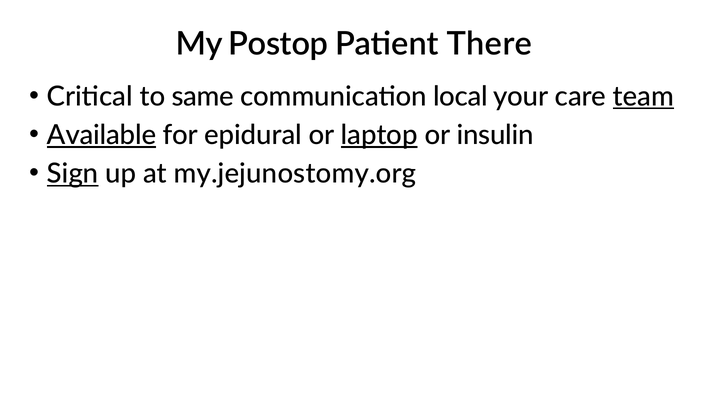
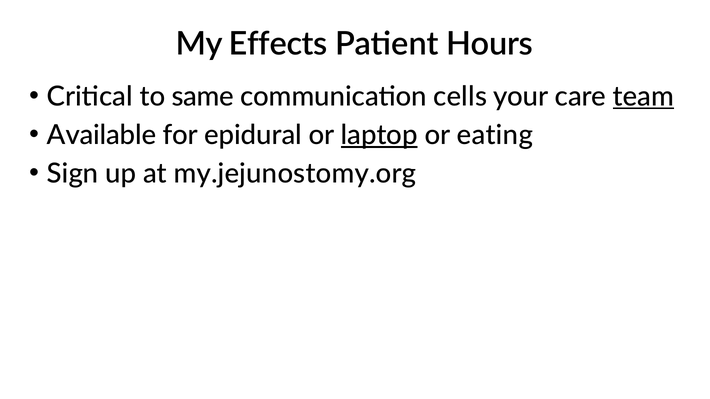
Postop: Postop -> Effects (278, 44)
There: There -> Hours (490, 44)
local: local -> cells (460, 97)
Available underline: present -> none (102, 135)
insulin: insulin -> eating (495, 135)
Sign underline: present -> none (73, 174)
